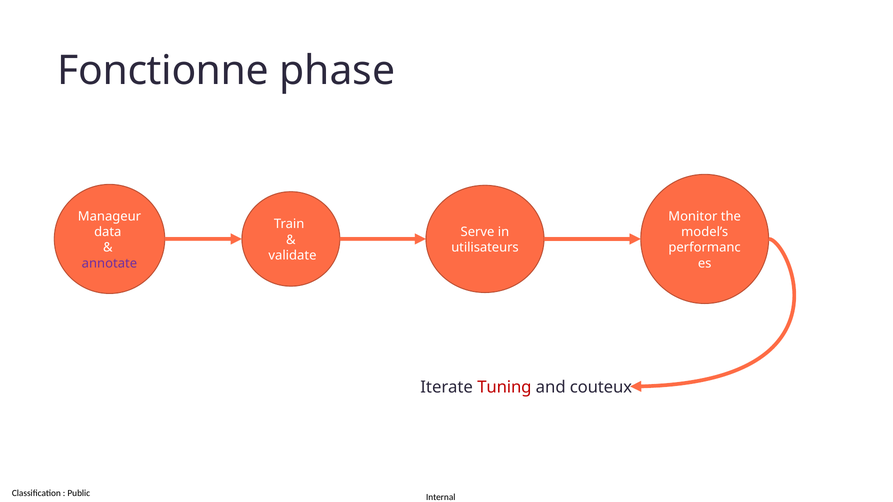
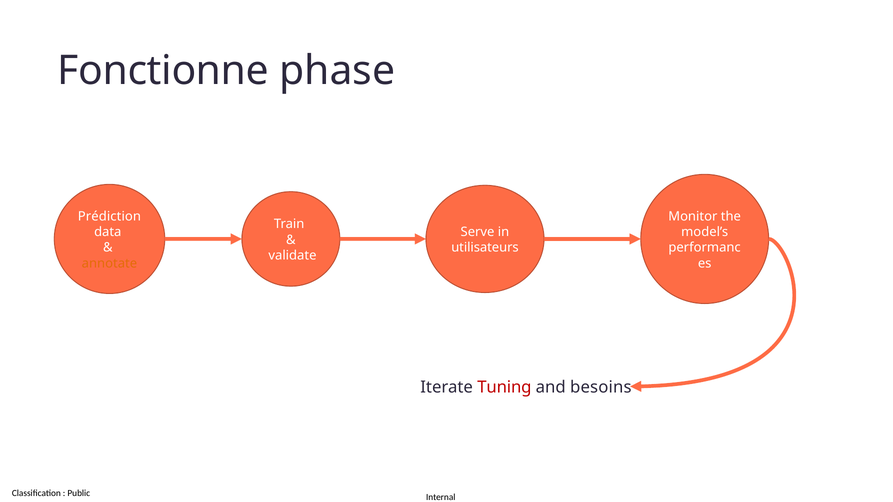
Manageur: Manageur -> Prédiction (109, 217)
annotate colour: purple -> orange (109, 263)
couteux: couteux -> besoins (601, 388)
